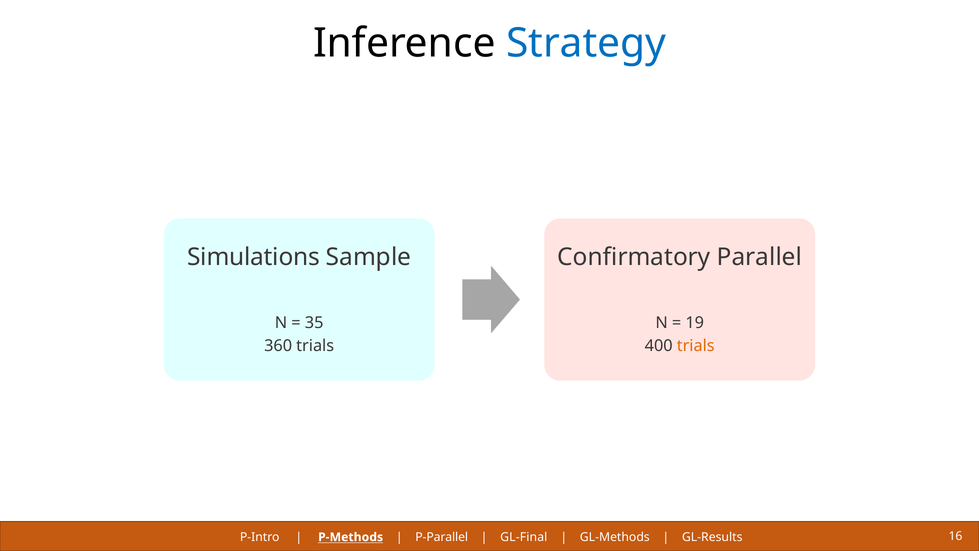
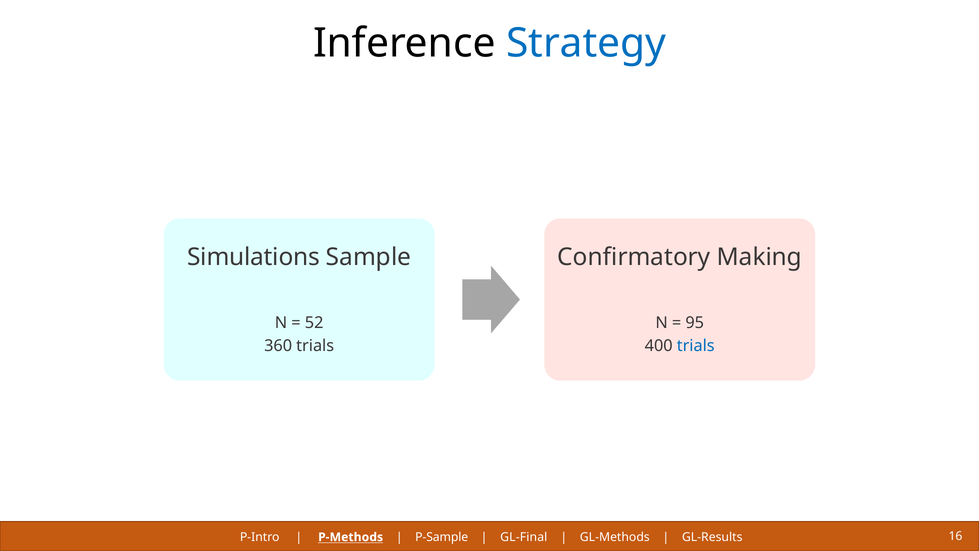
Parallel: Parallel -> Making (759, 257)
35: 35 -> 52 (314, 323)
19: 19 -> 95 (695, 323)
trials colour: orange -> blue (696, 346)
P-Parallel: P-Parallel -> P-Sample (442, 537)
